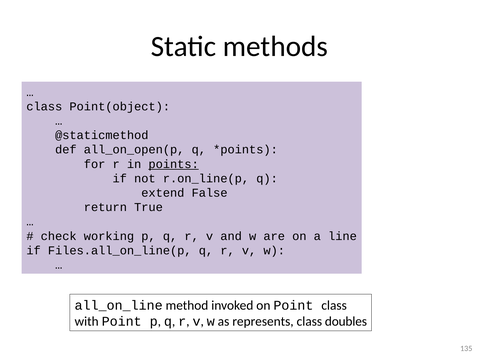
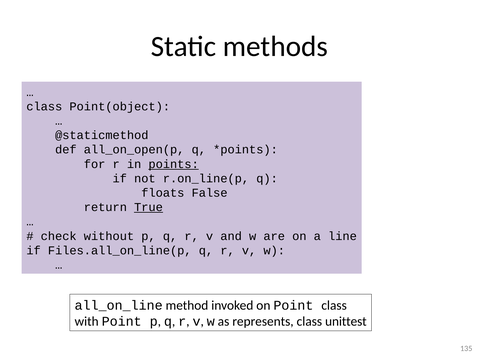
extend: extend -> floats (163, 192)
True underline: none -> present (148, 207)
working: working -> without (109, 236)
doubles: doubles -> unittest (346, 321)
